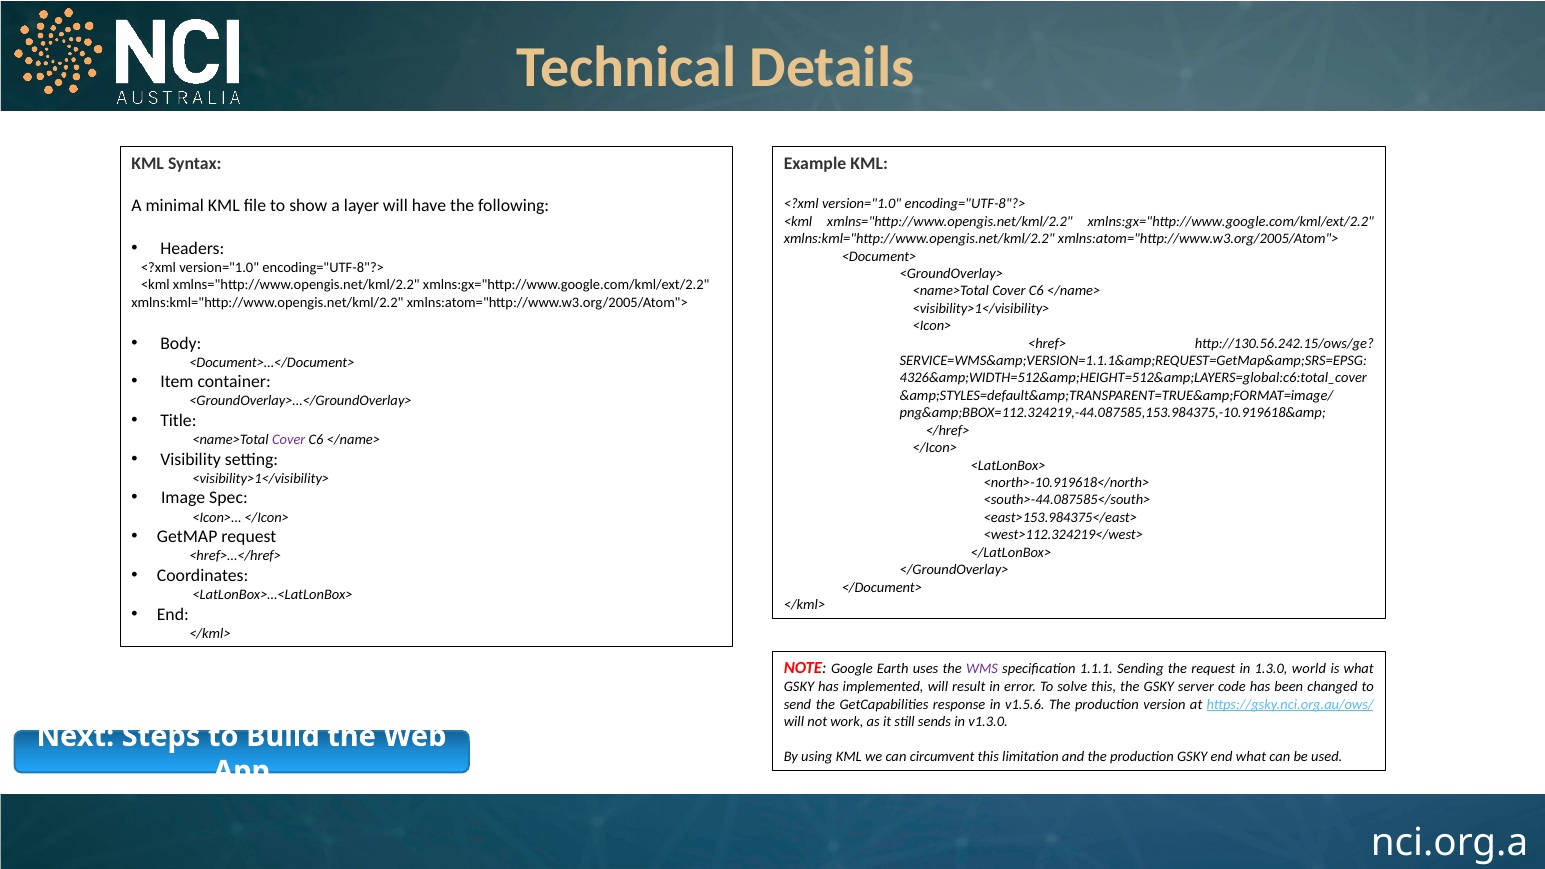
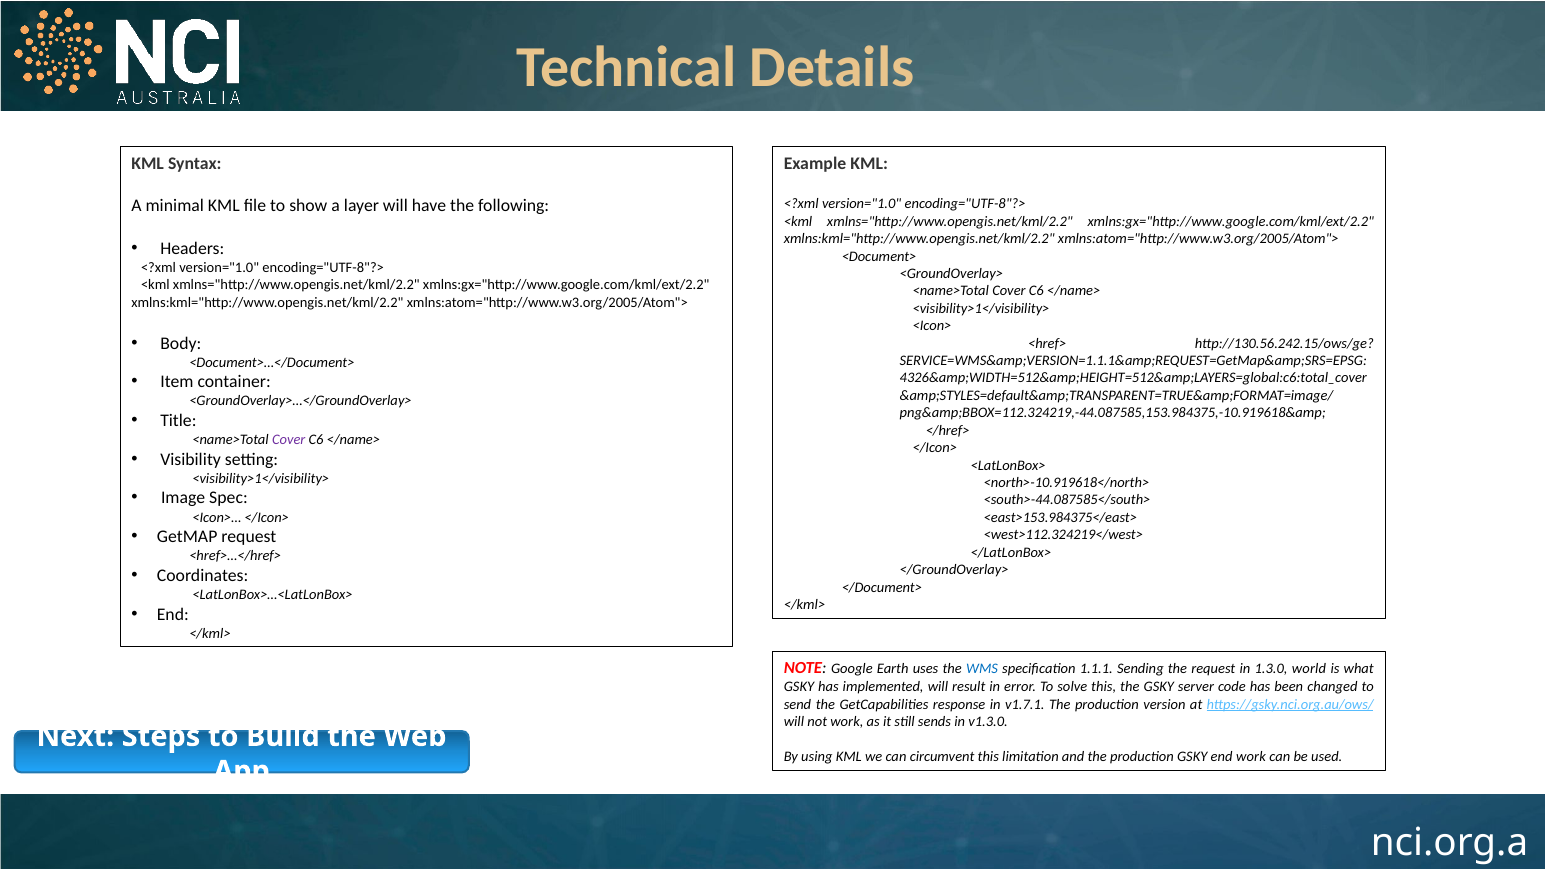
WMS colour: purple -> blue (982, 669)
v1.5.6: v1.5.6 -> v1.7.1 (1025, 704)
end what: what -> work (1251, 757)
